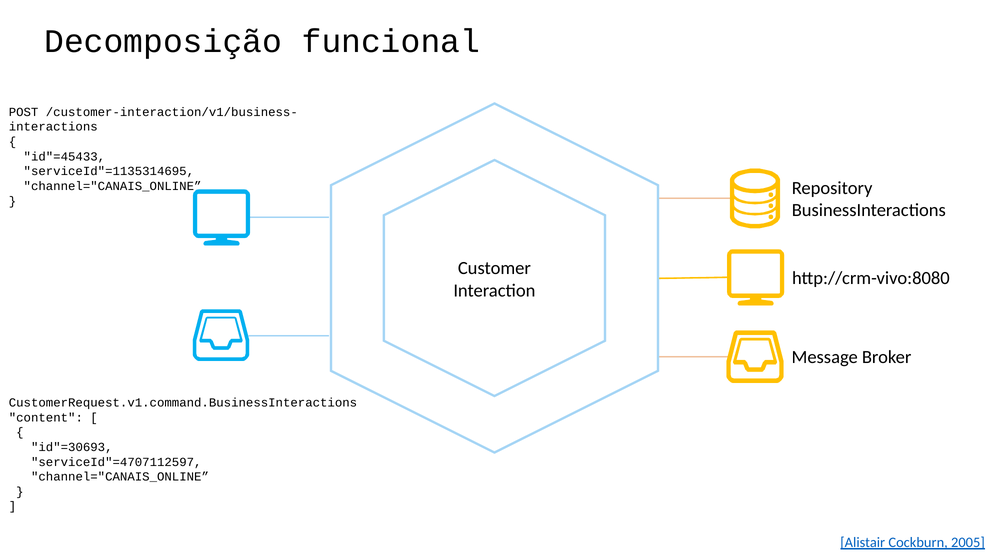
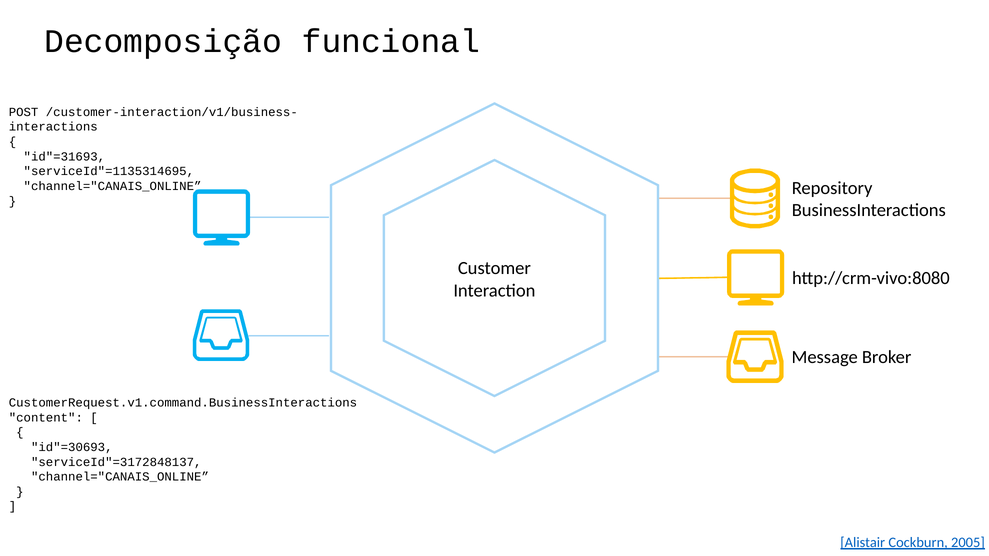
id"=45433: id"=45433 -> id"=31693 (64, 157)
serviceId"=4707112597: serviceId"=4707112597 -> serviceId"=3172848137 (116, 462)
